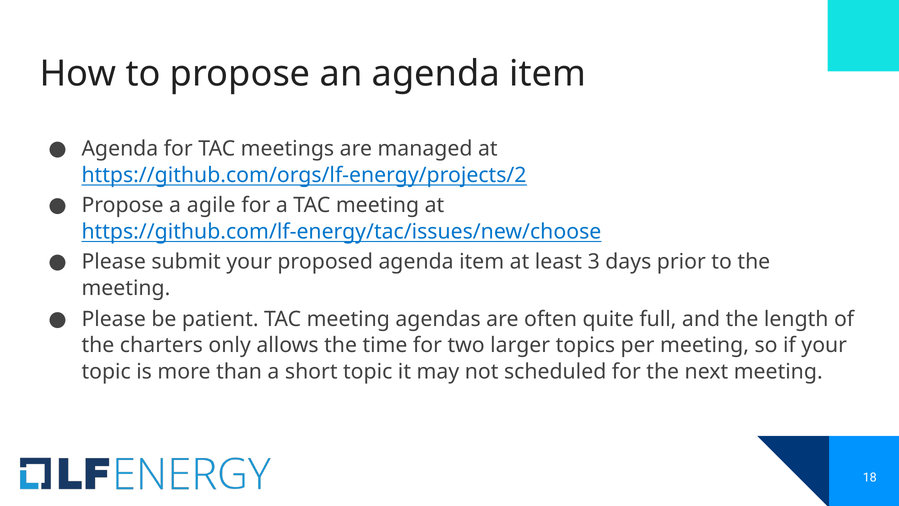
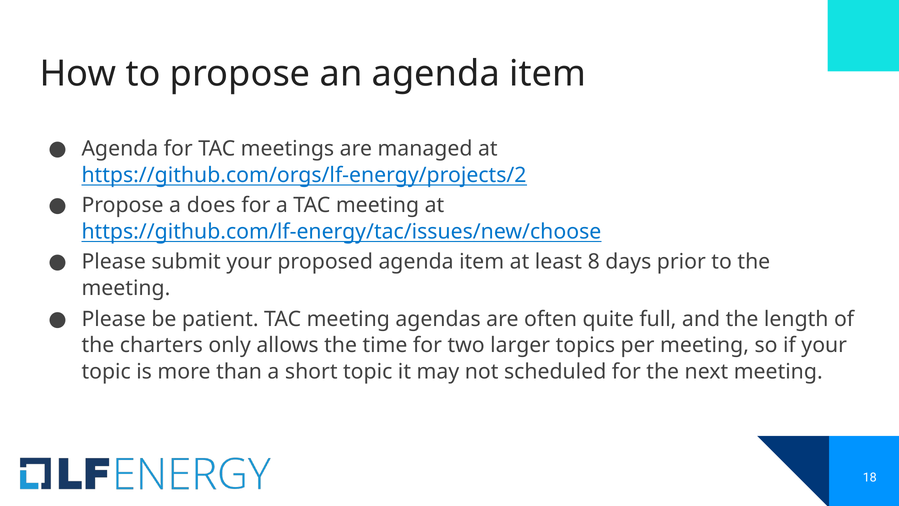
agile: agile -> does (211, 205)
3: 3 -> 8 (594, 262)
